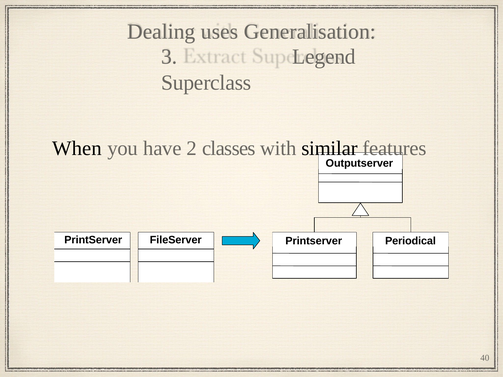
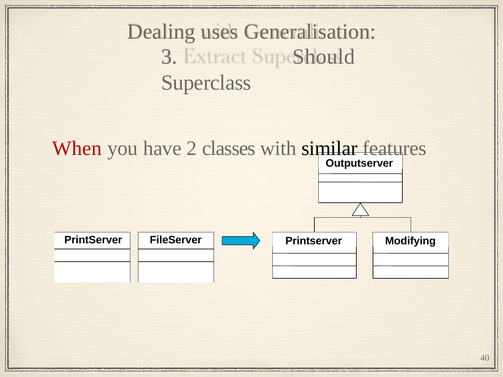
Legend: Legend -> Should (324, 57)
When colour: black -> red (77, 149)
Periodical: Periodical -> Modifying (410, 241)
